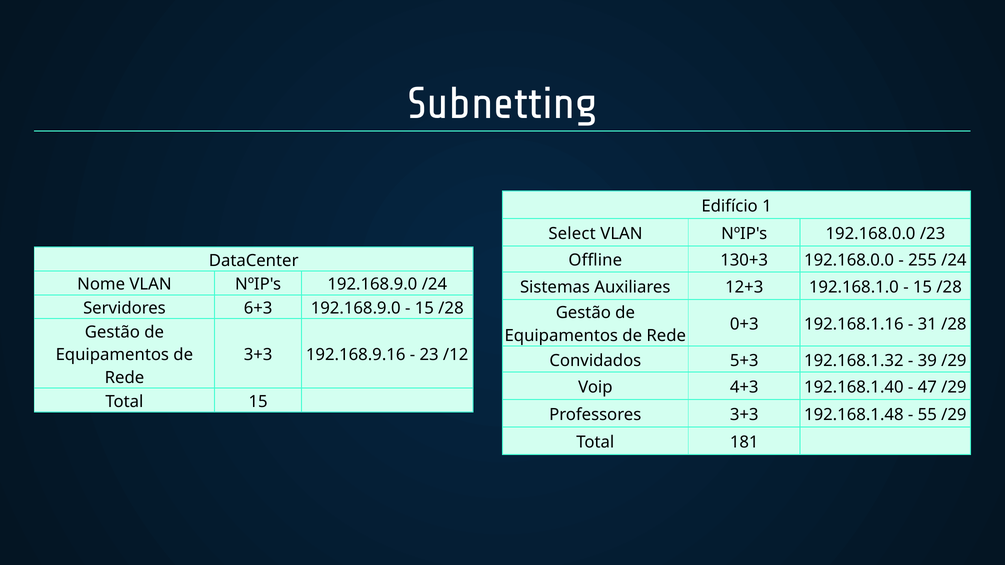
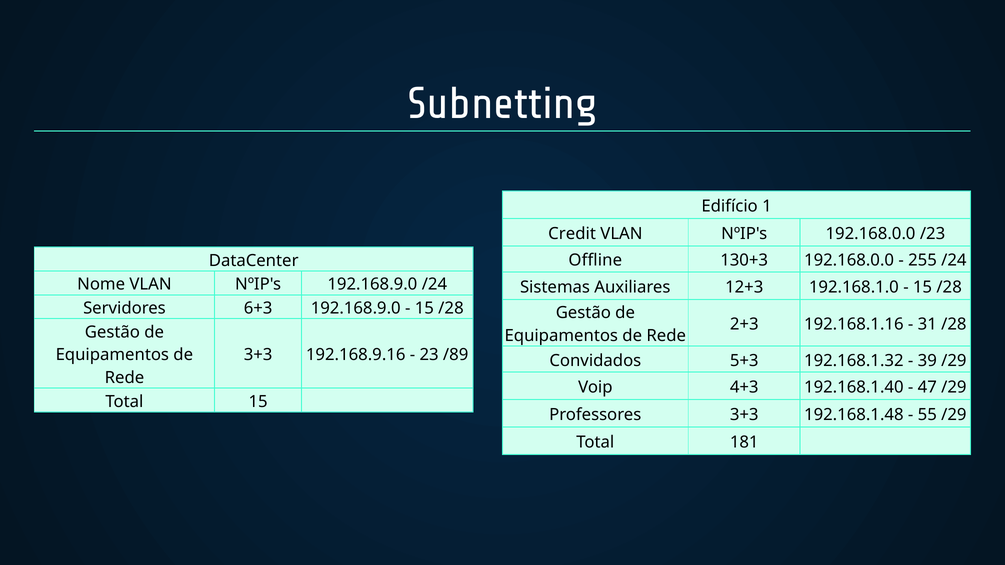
Select: Select -> Credit (572, 234)
0+3: 0+3 -> 2+3 (744, 324)
/12: /12 -> /89 (456, 355)
